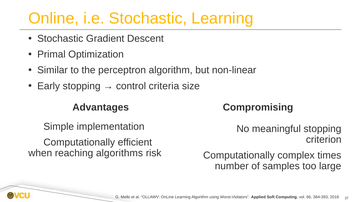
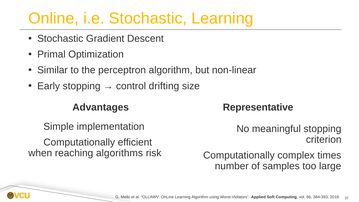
criteria: criteria -> drifting (164, 86)
Compromising: Compromising -> Representative (258, 107)
